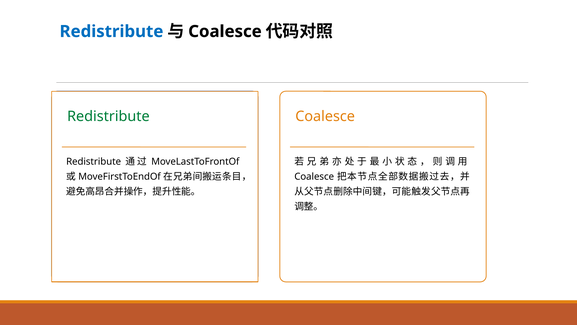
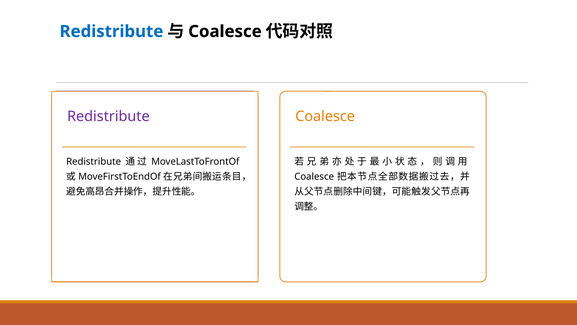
Redistribute colour: green -> purple (108, 116)
